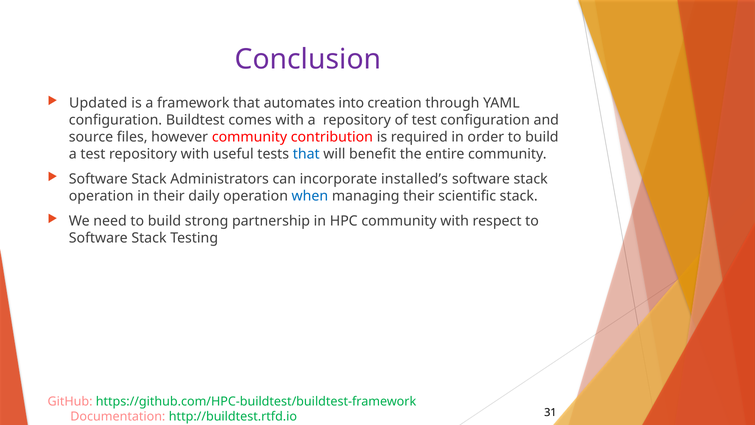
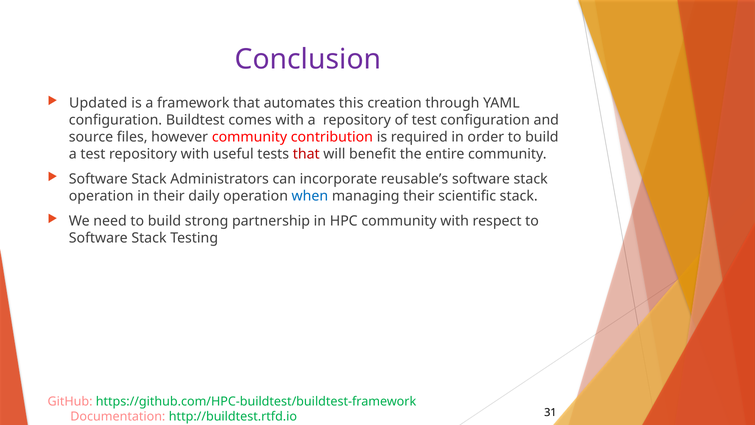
into: into -> this (351, 103)
that colour: blue -> red (306, 154)
installed’s: installed’s -> reusable’s (415, 179)
